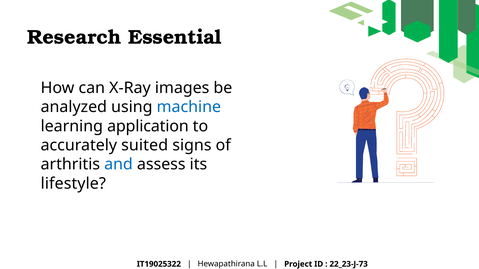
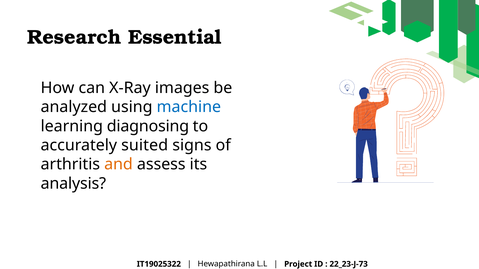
application: application -> diagnosing (148, 126)
and colour: blue -> orange (119, 165)
lifestyle: lifestyle -> analysis (73, 184)
